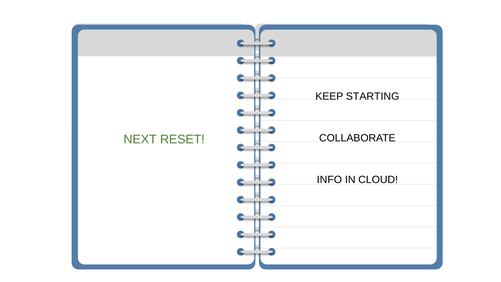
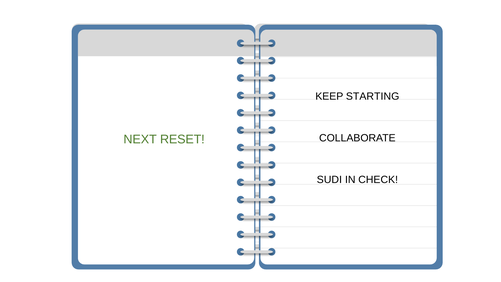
INFO: INFO -> SUDI (329, 180)
CLOUD: CLOUD -> CHECK (378, 180)
